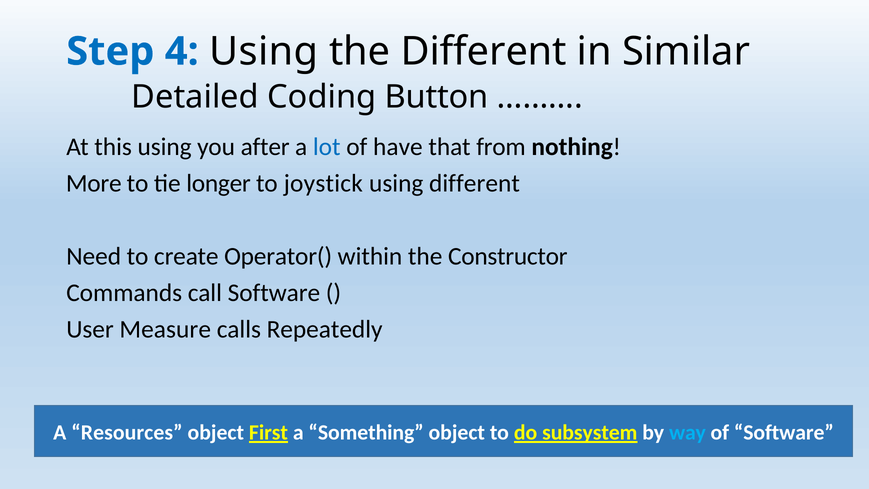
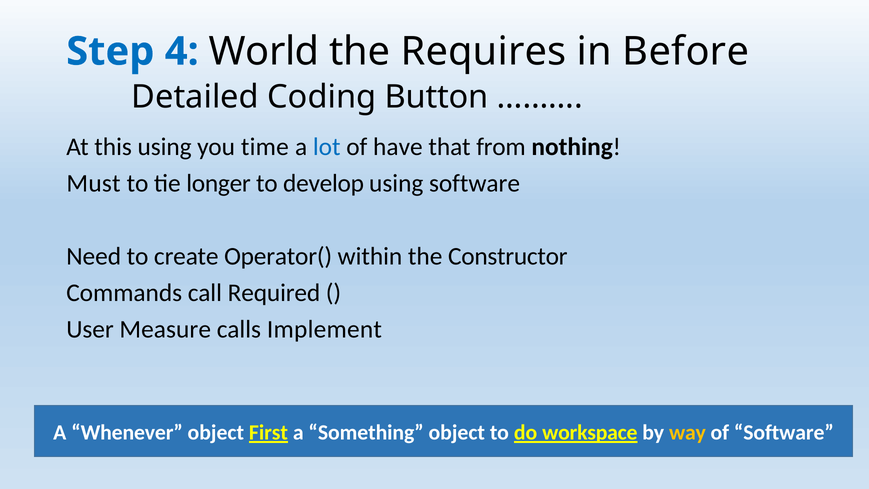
4 Using: Using -> World (264, 51)
the Different: Different -> Requires (484, 51)
Similar: Similar -> Before (686, 51)
after: after -> time (265, 147)
More: More -> Must (94, 183)
joystick: joystick -> develop (324, 183)
using different: different -> software (475, 183)
call Software: Software -> Required (274, 293)
Repeatedly: Repeatedly -> Implement (324, 329)
Resources: Resources -> Whenever (127, 432)
subsystem: subsystem -> workspace (590, 432)
way colour: light blue -> yellow (687, 432)
